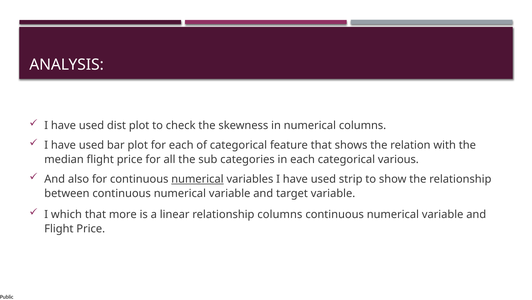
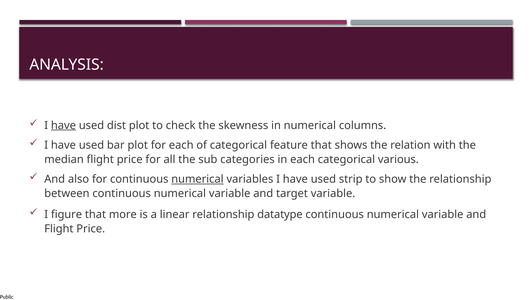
have underline: none -> present (63, 125)
which: which -> figure (67, 214)
relationship columns: columns -> datatype (280, 214)
